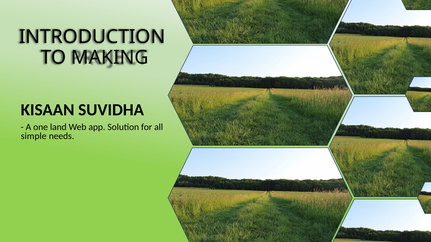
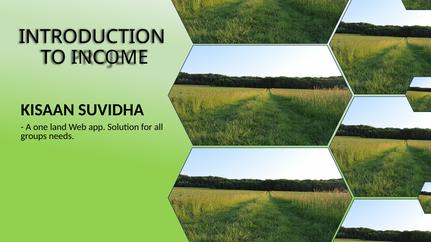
MAKING: MAKING -> INCOME (110, 58)
simple: simple -> groups (34, 136)
